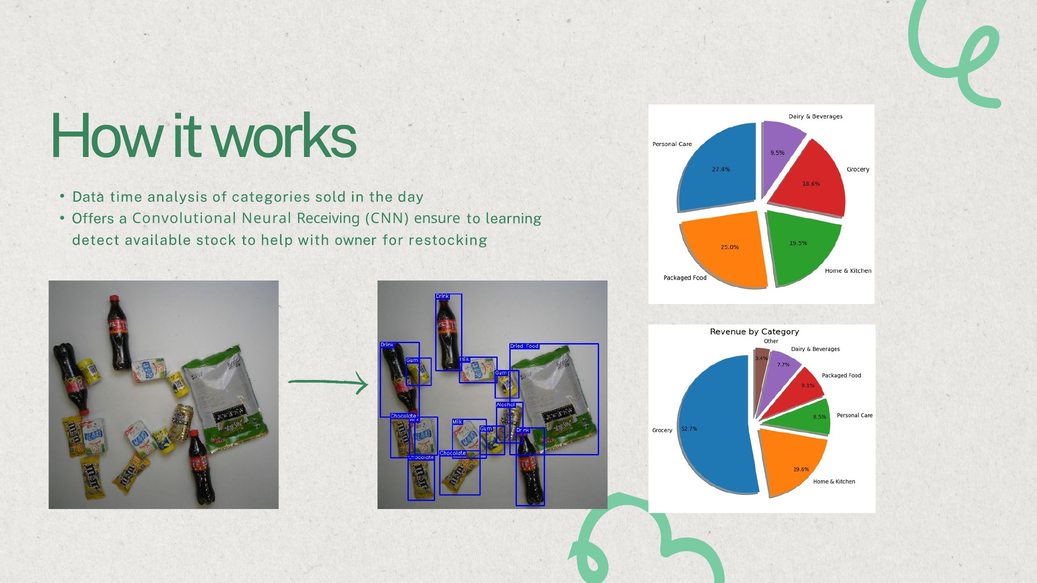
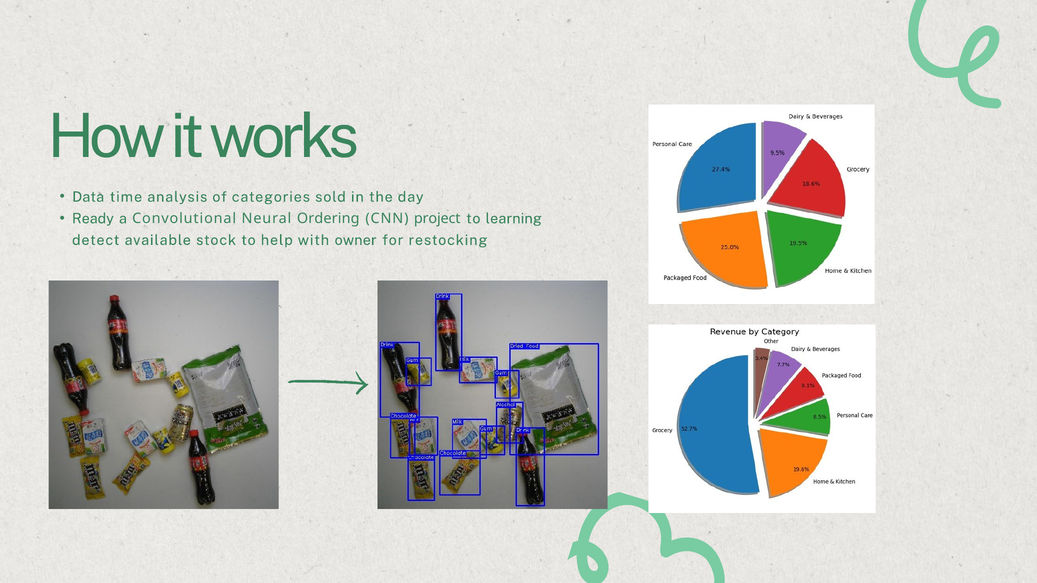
Offers: Offers -> Ready (93, 219)
Receiving: Receiving -> Ordering (328, 219)
ensure: ensure -> project (437, 219)
